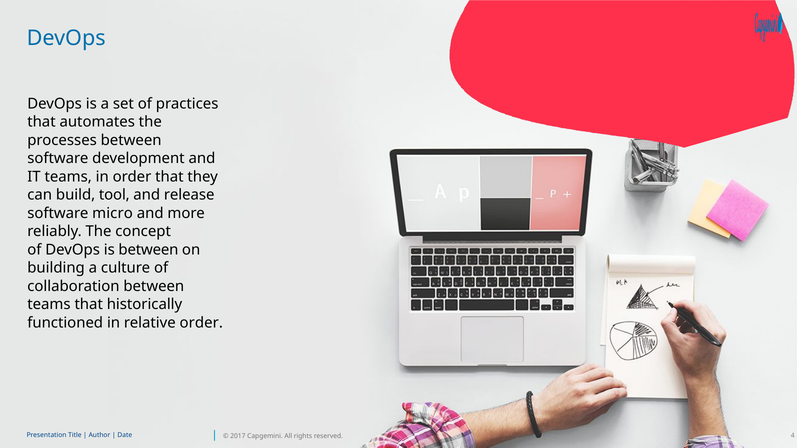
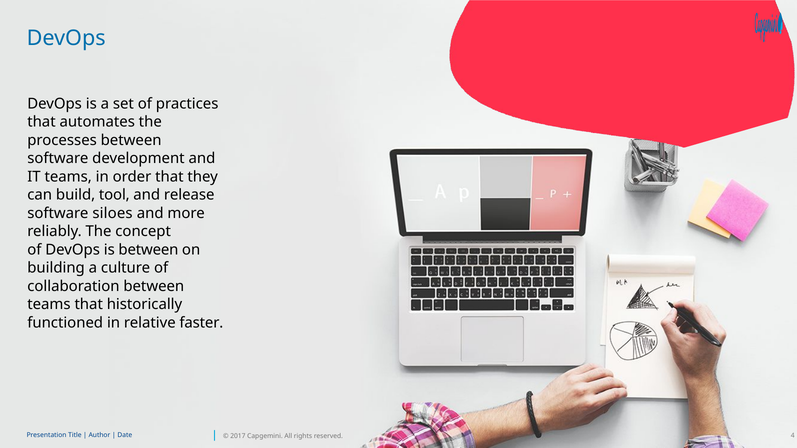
micro: micro -> siloes (112, 213)
relative order: order -> faster (201, 323)
